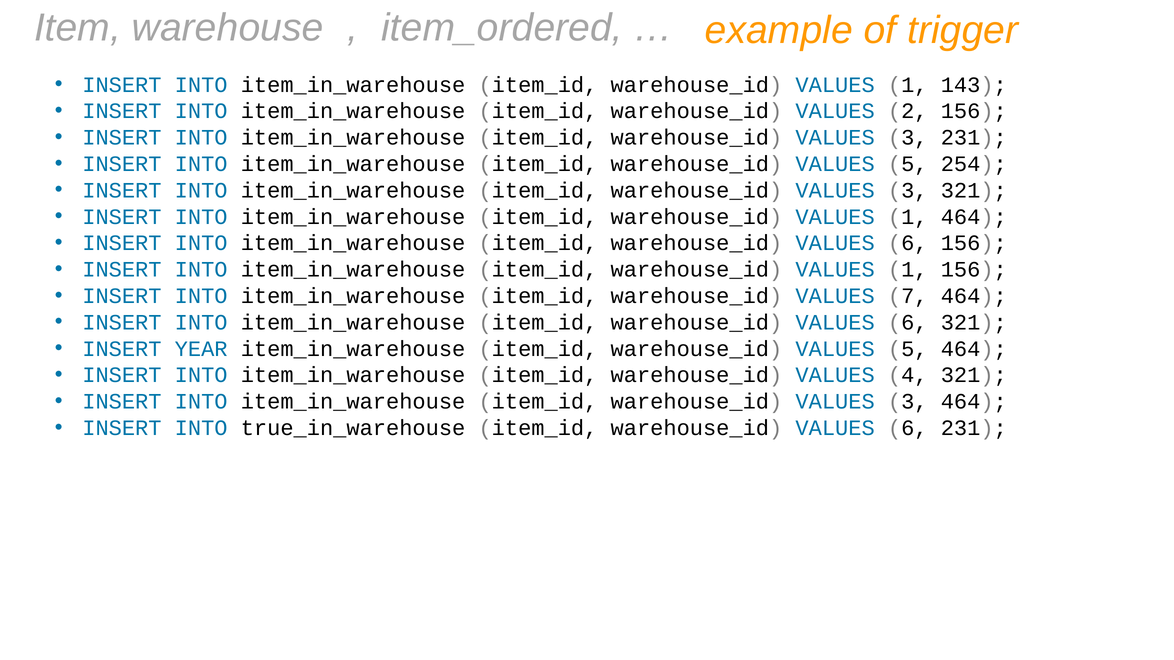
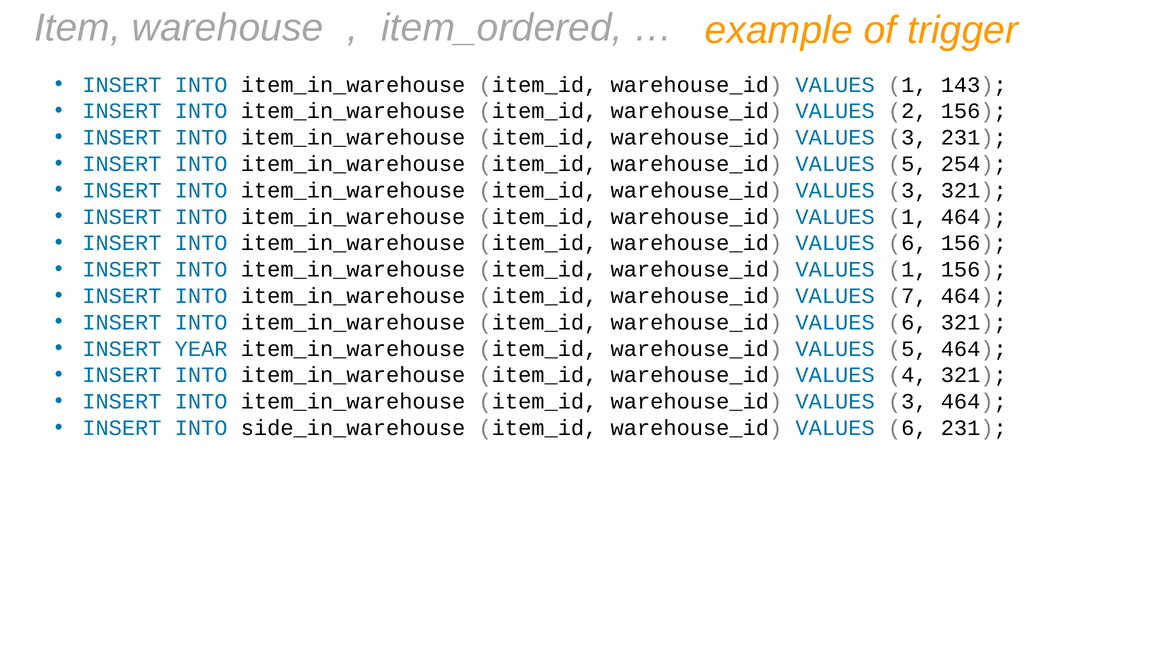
true_in_warehouse: true_in_warehouse -> side_in_warehouse (353, 428)
